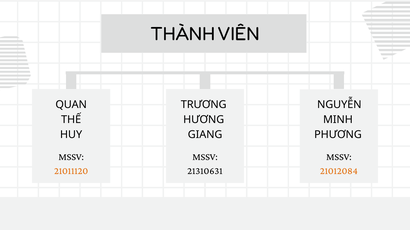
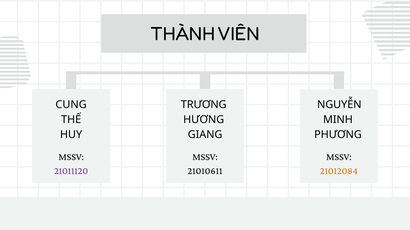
QUAN: QUAN -> CUNG (71, 105)
21011120 colour: orange -> purple (71, 171)
21310631: 21310631 -> 21010611 (205, 171)
